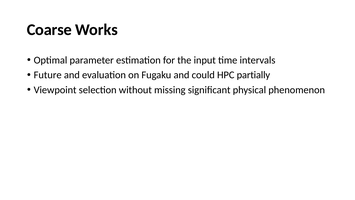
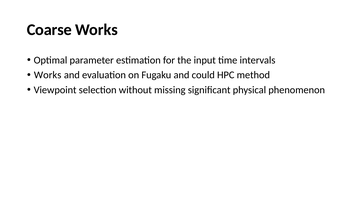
Future: Future -> Works (48, 75)
partially: partially -> method (253, 75)
